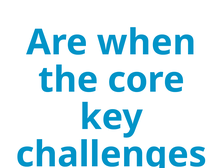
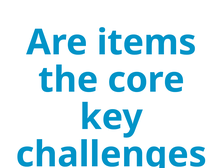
when: when -> items (147, 43)
